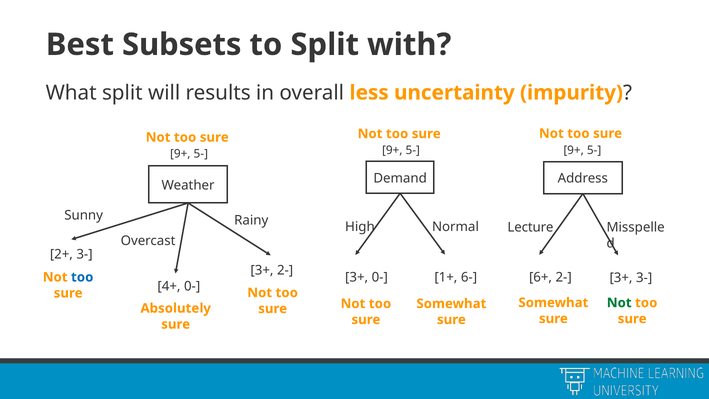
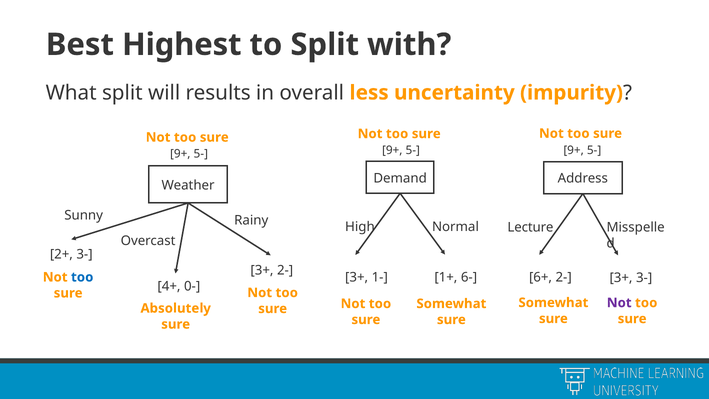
Subsets: Subsets -> Highest (182, 45)
3+ 0-: 0- -> 1- (380, 277)
Not colour: green -> purple (619, 303)
